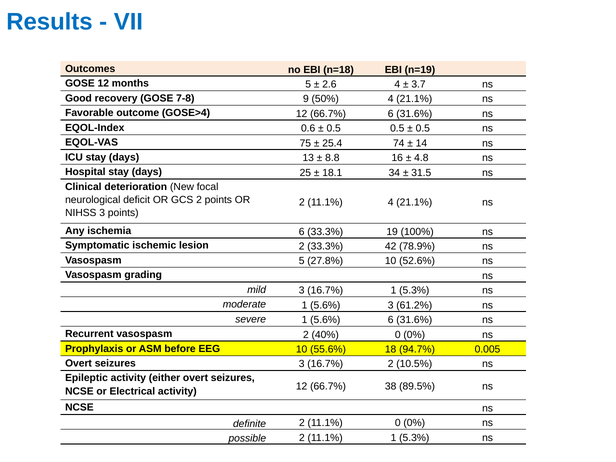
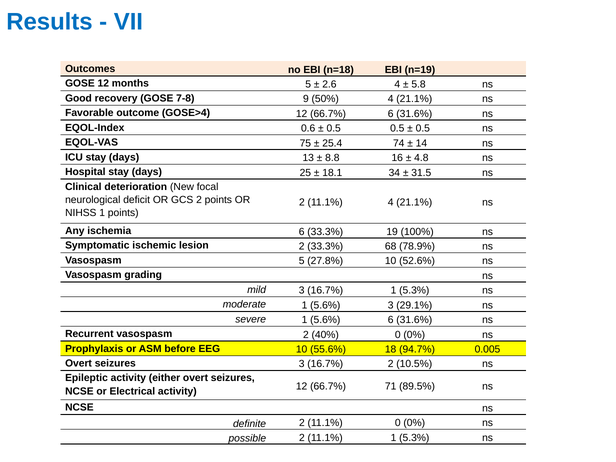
3.7: 3.7 -> 5.8 (419, 84)
NIHSS 3: 3 -> 1 (102, 213)
42: 42 -> 68 (391, 246)
61.2%: 61.2% -> 29.1% (414, 305)
38: 38 -> 71 (391, 386)
